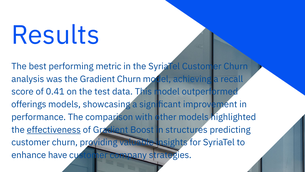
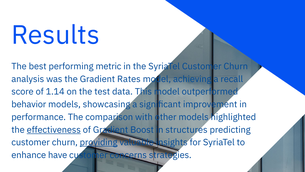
Gradient Churn: Churn -> Rates (129, 79)
0.41: 0.41 -> 1.14 (55, 92)
offerings: offerings -> behavior (29, 104)
providing underline: none -> present (99, 142)
company: company -> concerns (128, 155)
